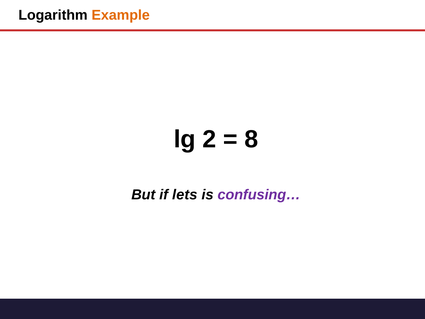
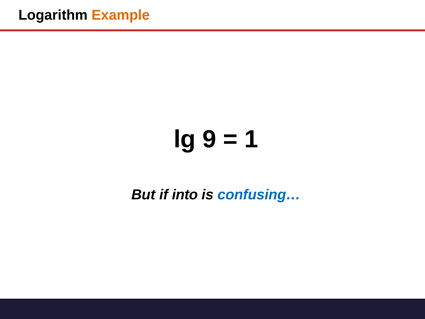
2: 2 -> 9 (209, 139)
8: 8 -> 1 (251, 139)
lets: lets -> into (185, 195)
confusing… colour: purple -> blue (259, 195)
